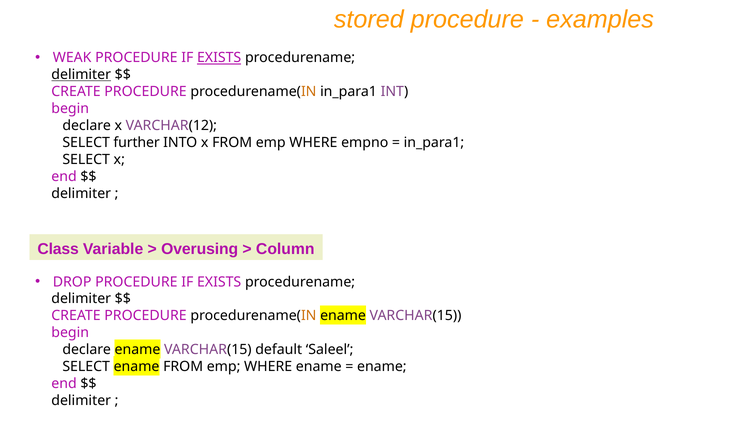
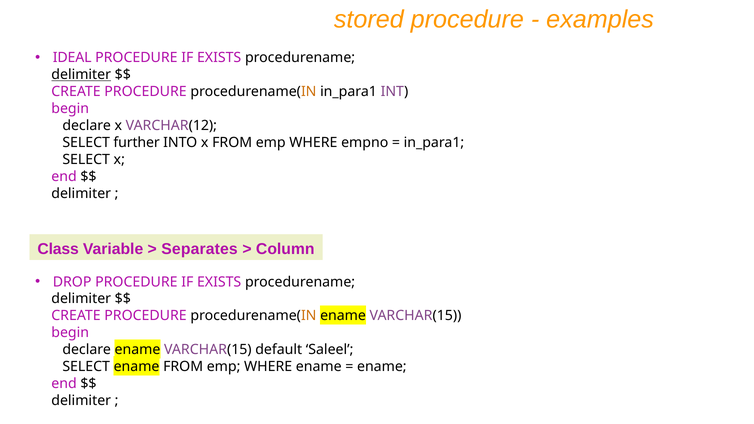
WEAK: WEAK -> IDEAL (72, 58)
EXISTS underline: present -> none (219, 58)
Overusing: Overusing -> Separates (200, 249)
